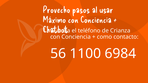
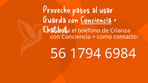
Máximo: Máximo -> Guarda (54, 20)
Conciencia underline: none -> present (96, 20)
1100: 1100 -> 1794 (85, 54)
